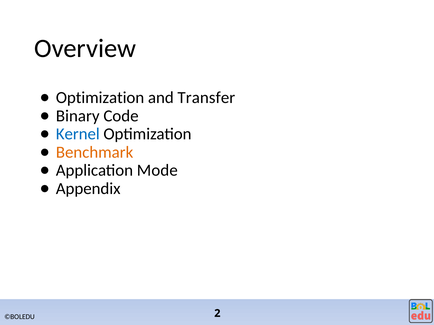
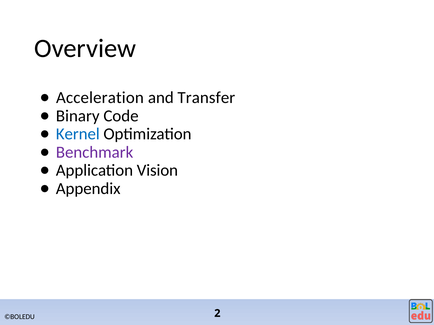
Optimization: Optimization -> Acceleration (100, 98)
Benchmark colour: orange -> purple (95, 152)
Mode: Mode -> Vision (157, 171)
